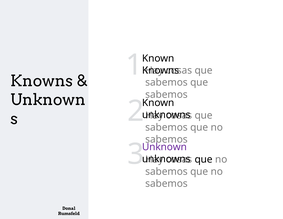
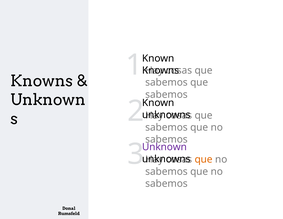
que colour: black -> orange (204, 159)
